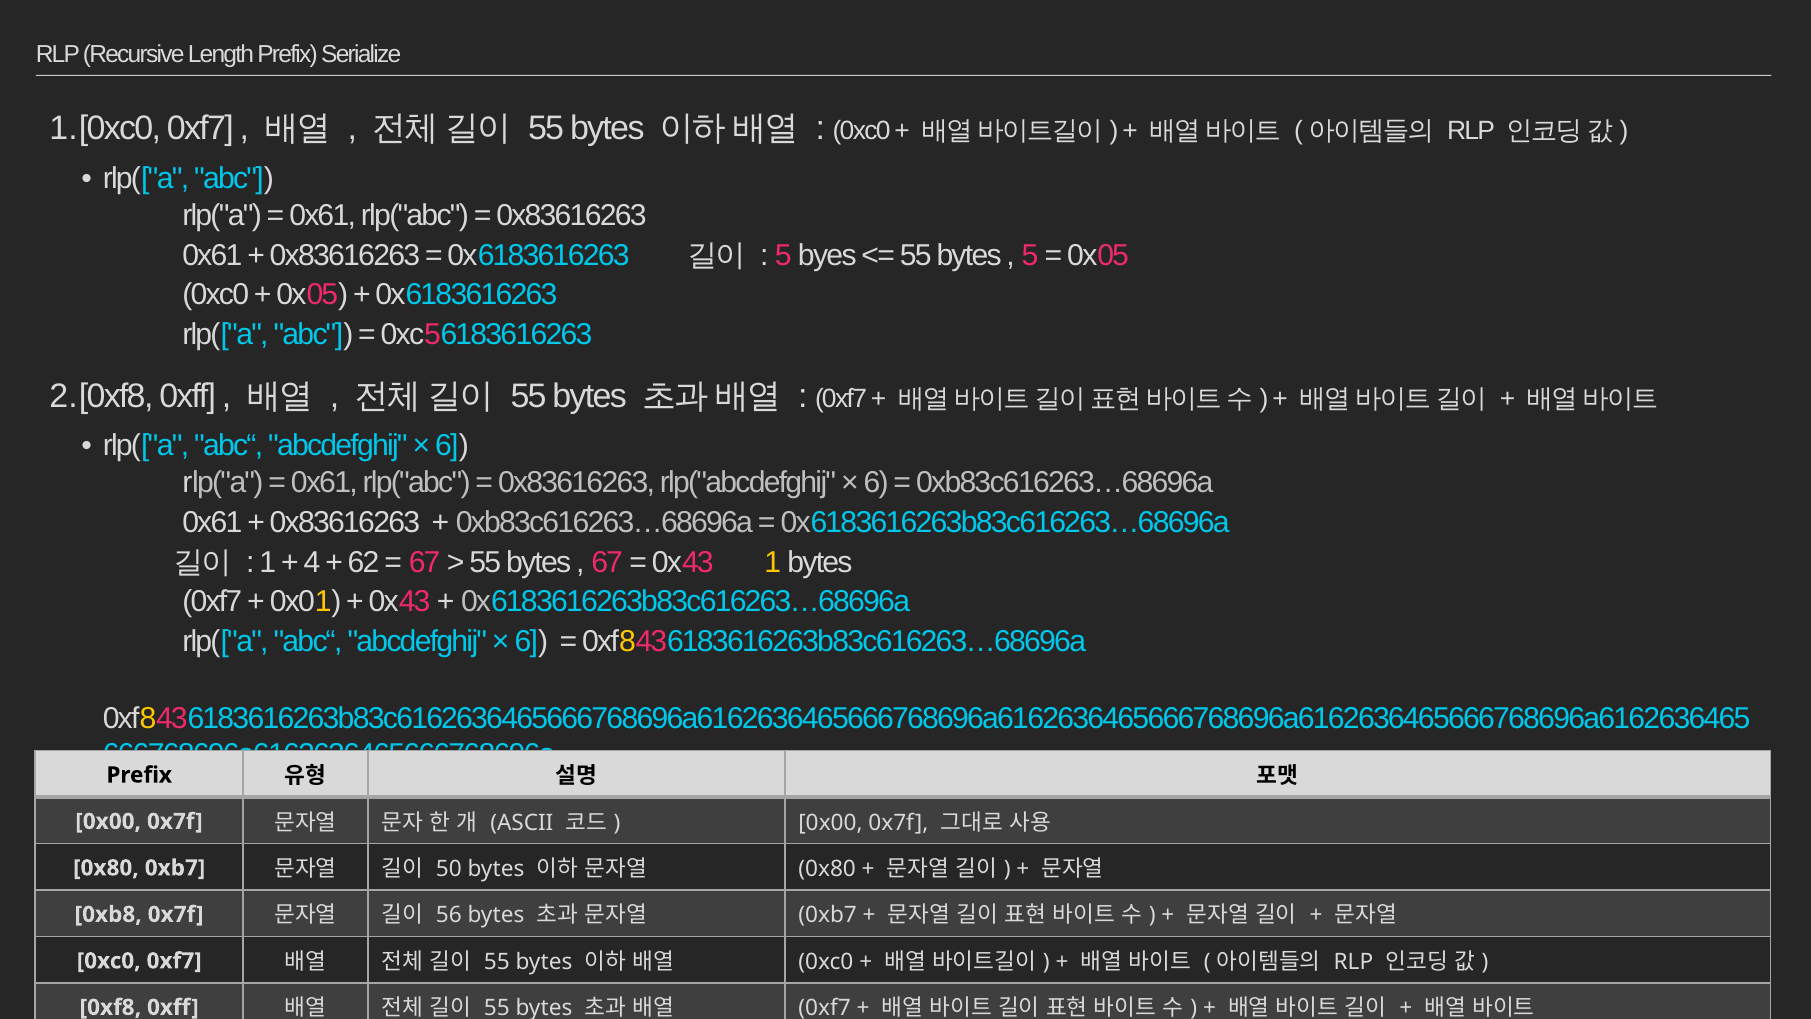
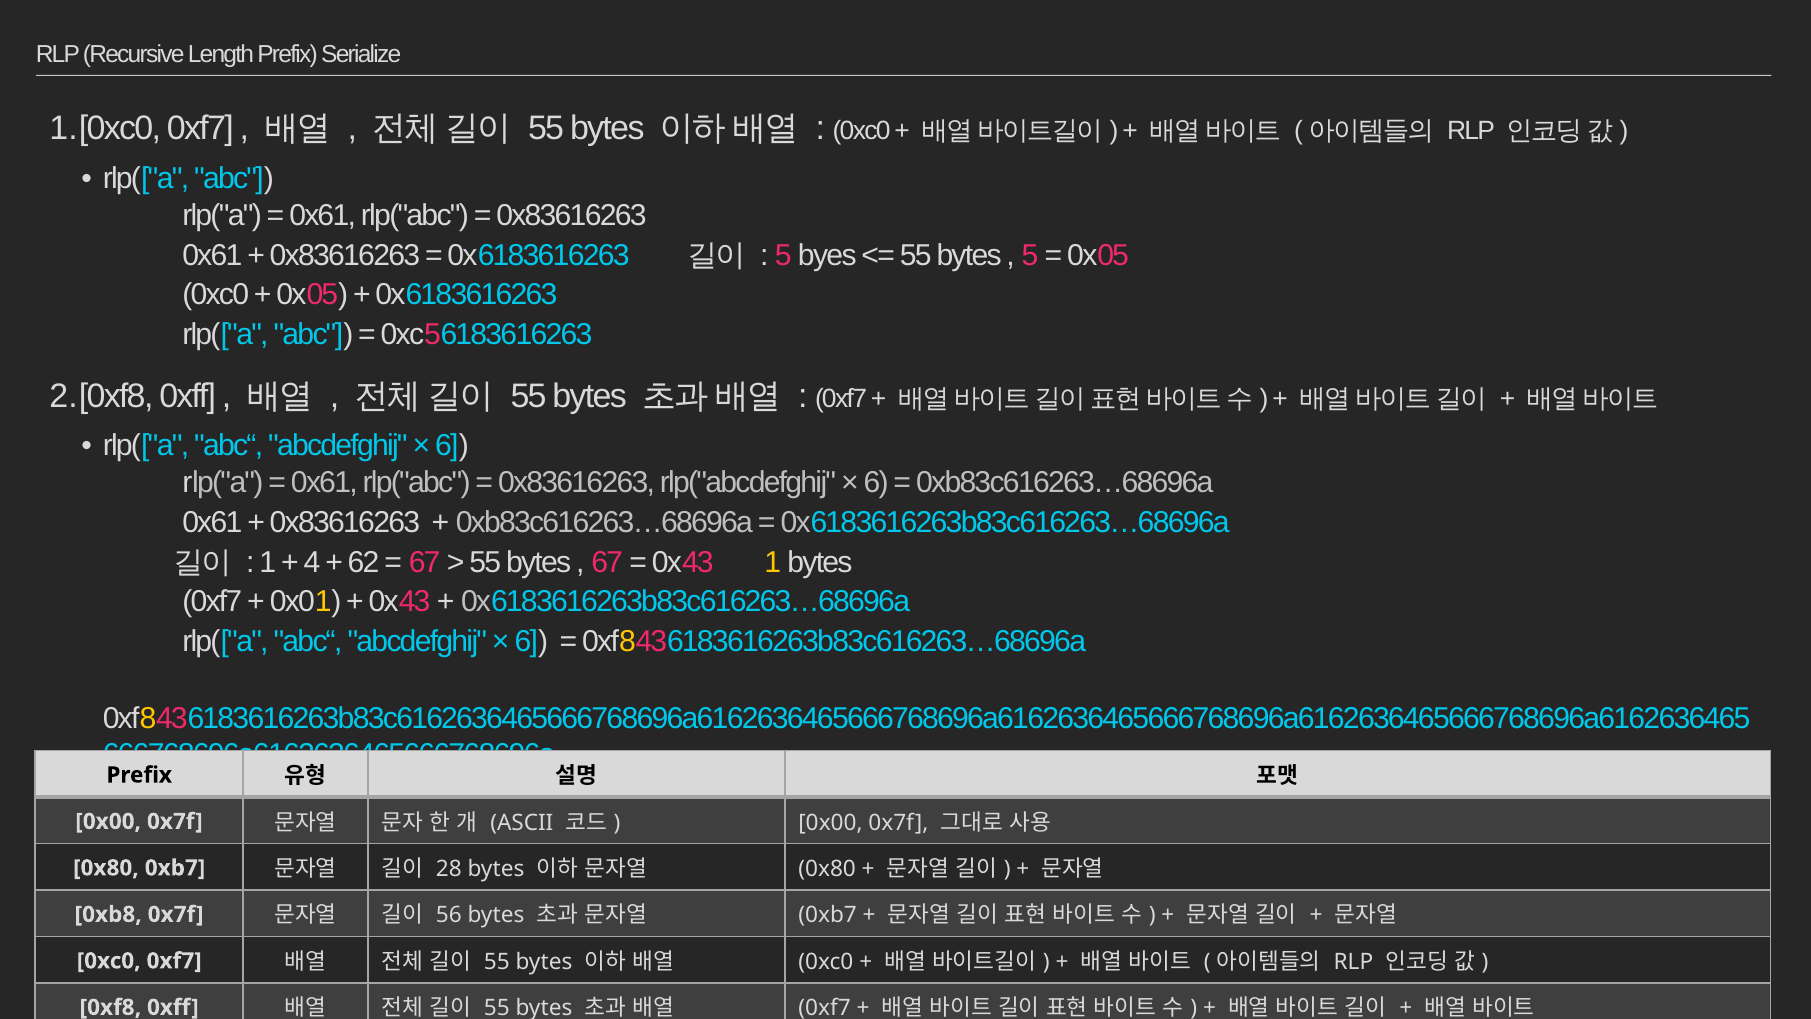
50: 50 -> 28 (449, 869)
